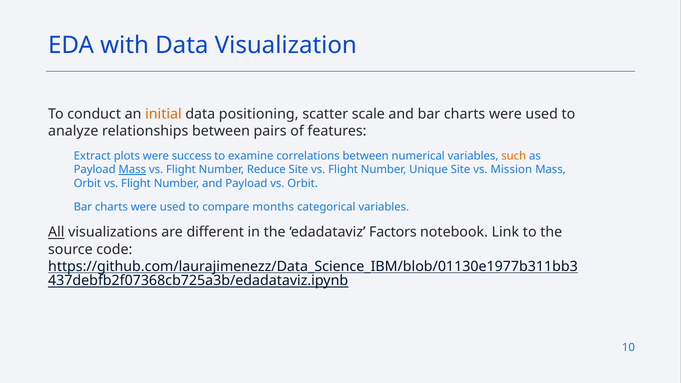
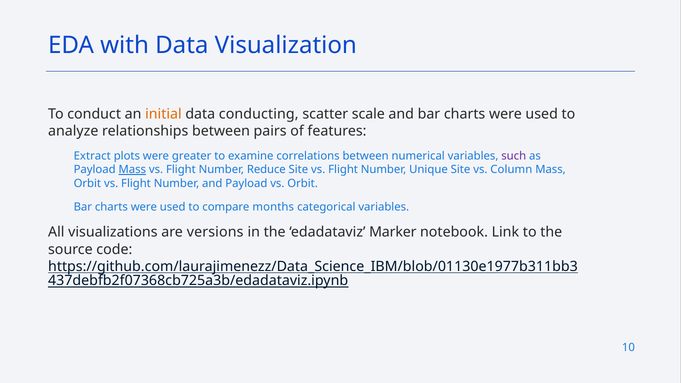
positioning: positioning -> conducting (259, 114)
success: success -> greater (192, 156)
such colour: orange -> purple (514, 156)
Mission: Mission -> Column (511, 170)
All underline: present -> none (56, 232)
different: different -> versions (215, 232)
Factors: Factors -> Marker (393, 232)
